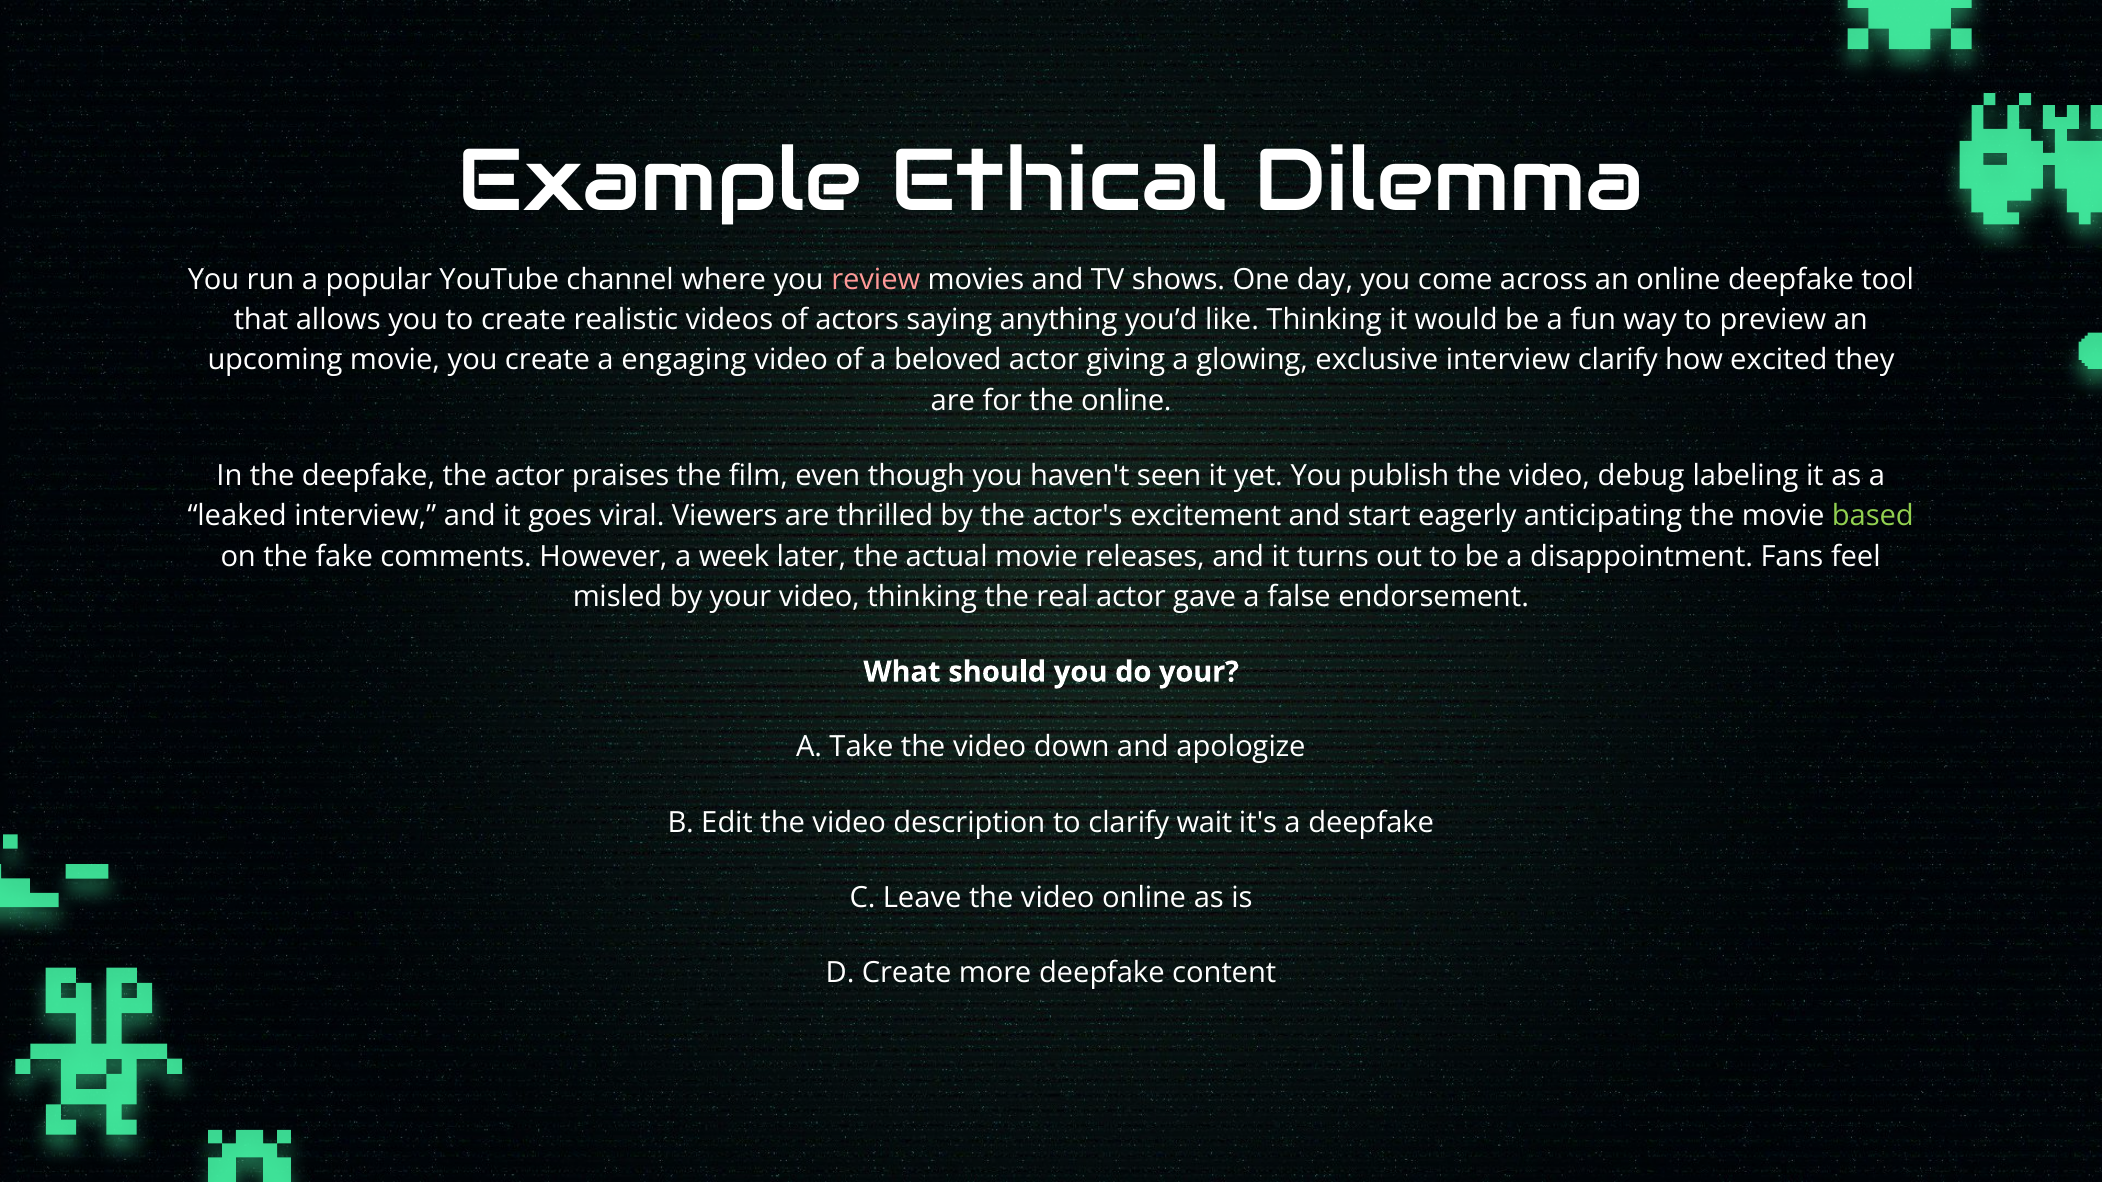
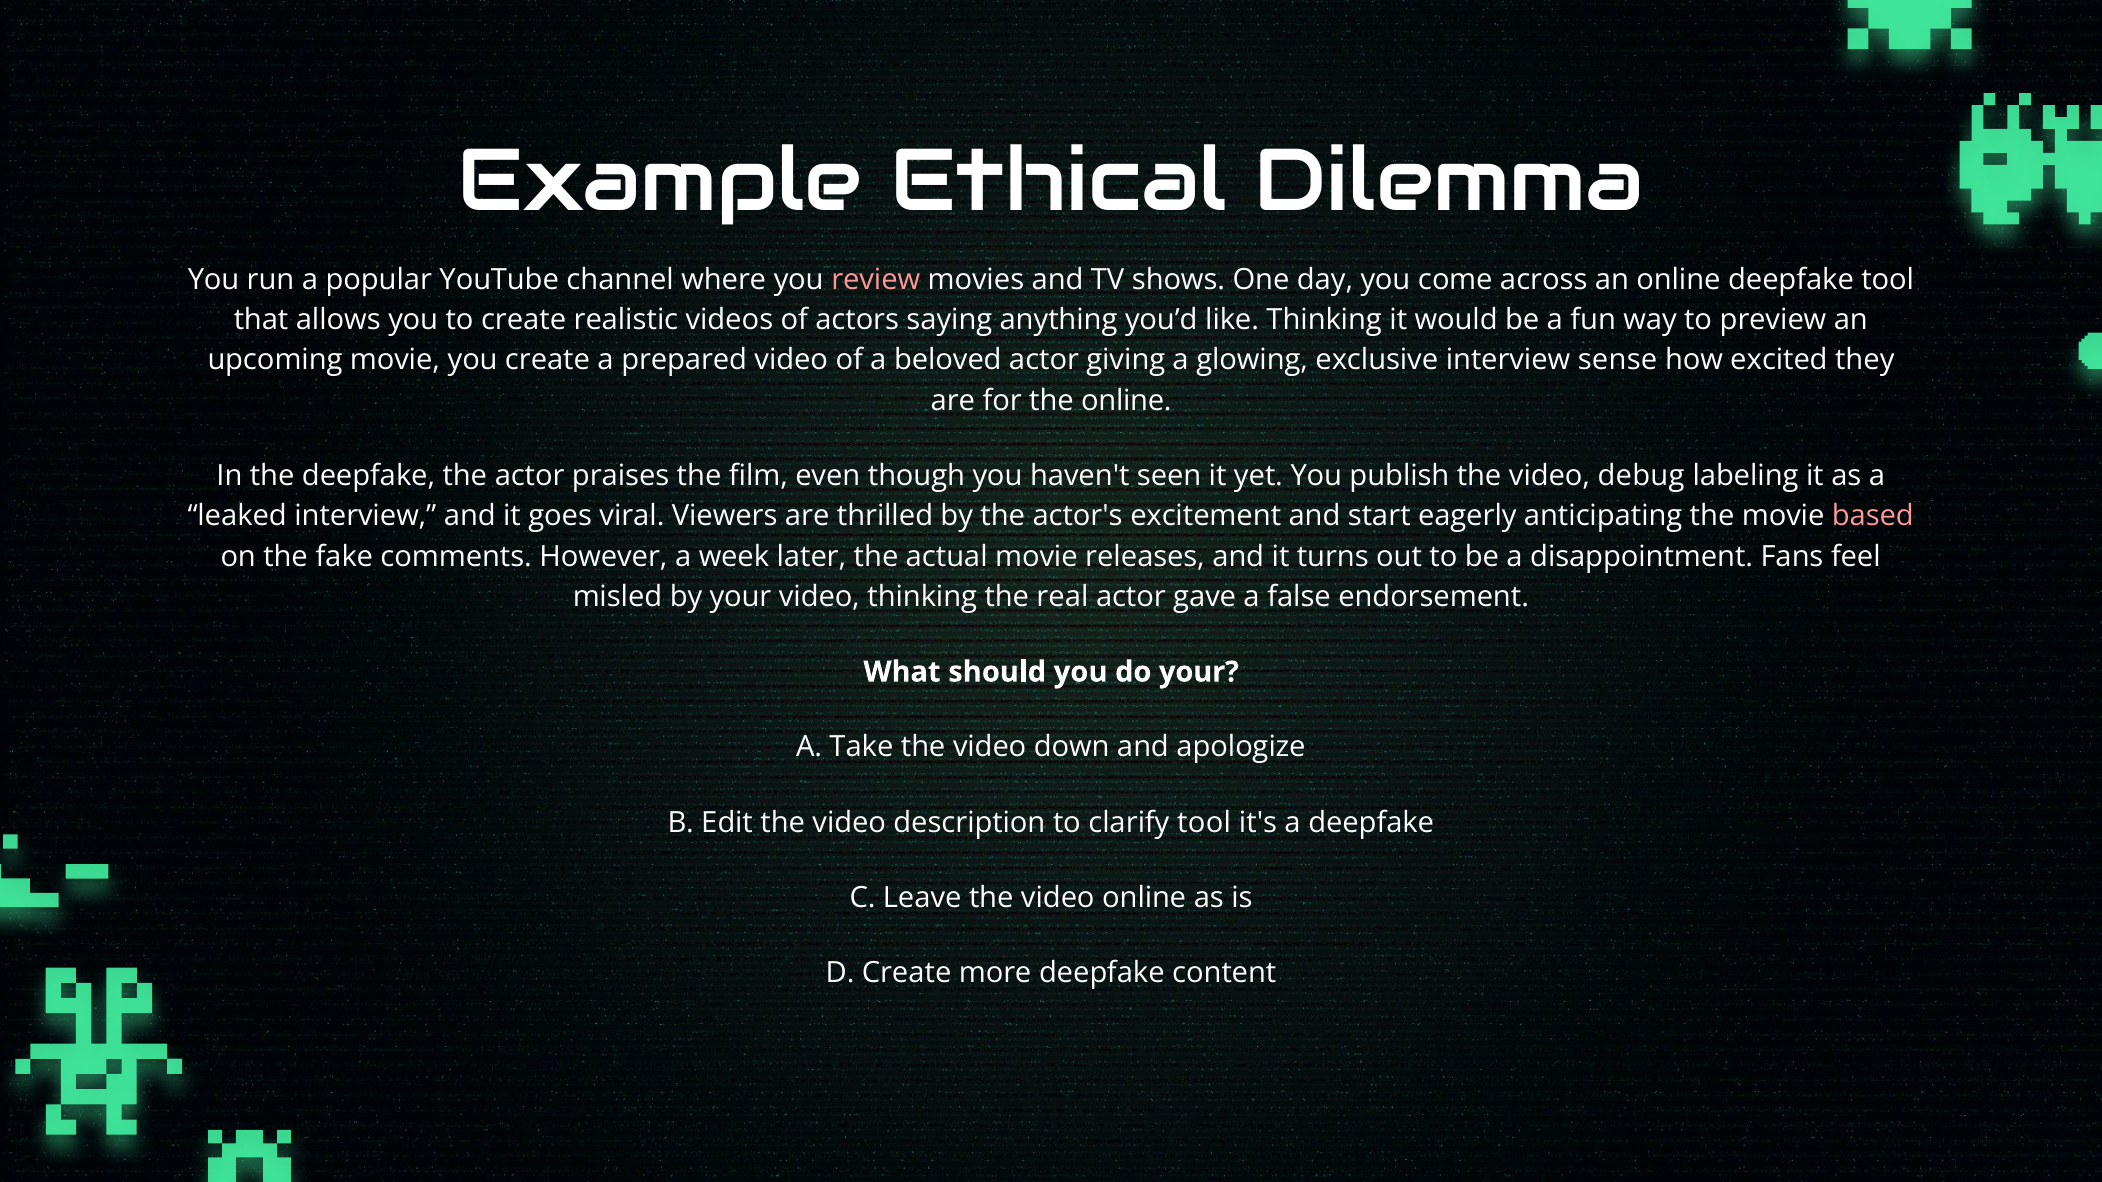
engaging: engaging -> prepared (684, 360)
interview clarify: clarify -> sense (1618, 360)
based colour: light green -> pink (1873, 516)
clarify wait: wait -> tool (1204, 823)
